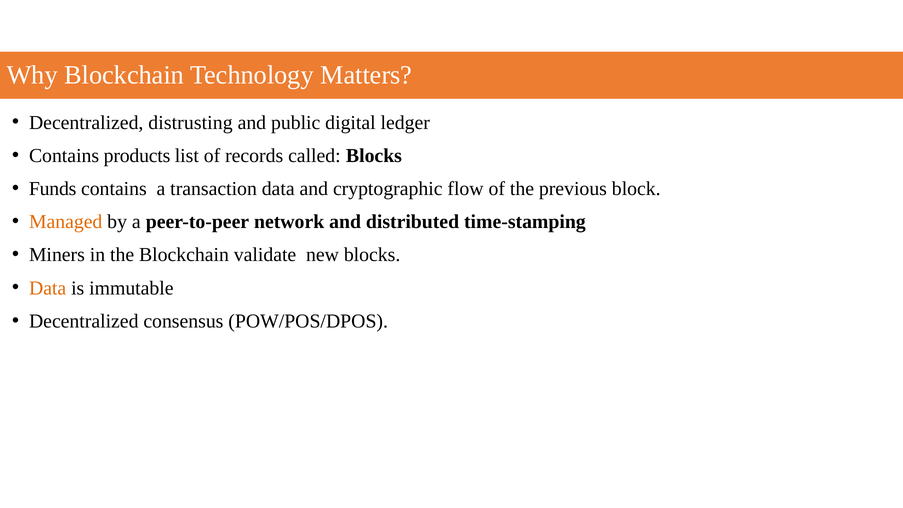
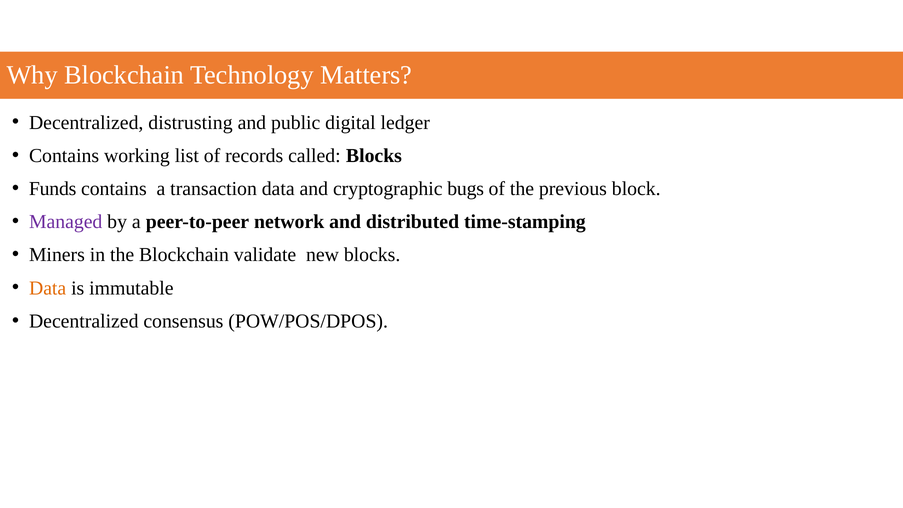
products: products -> working (137, 156)
flow: flow -> bugs (466, 189)
Managed colour: orange -> purple (66, 222)
